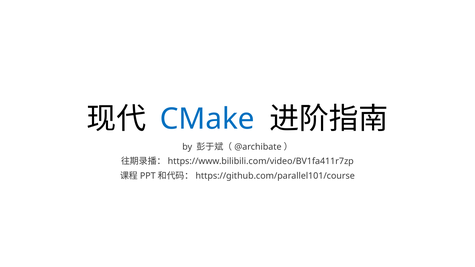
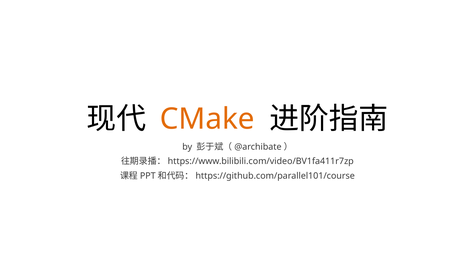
CMake colour: blue -> orange (207, 119)
